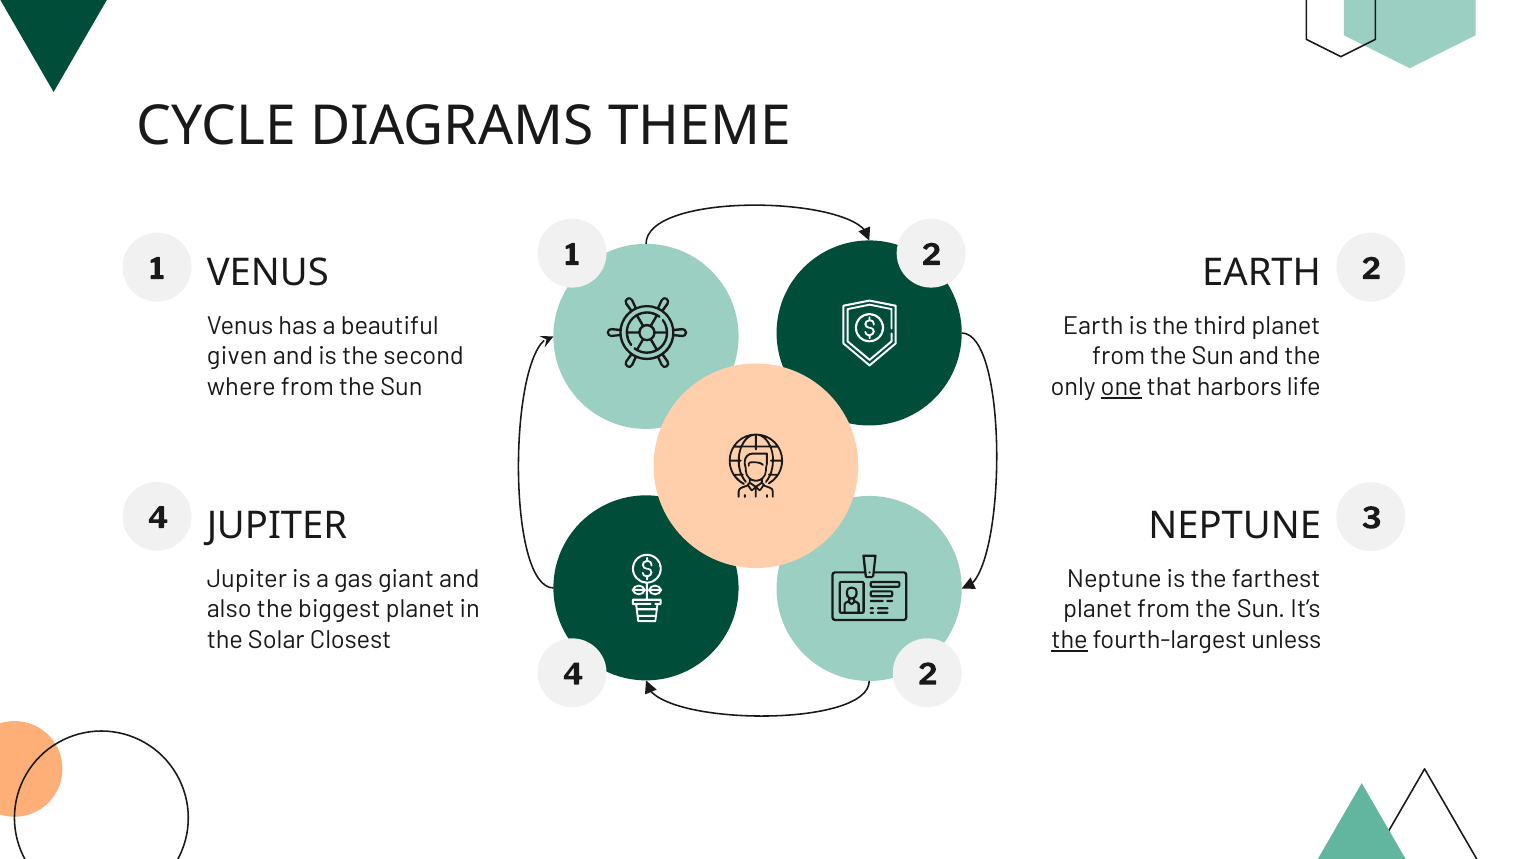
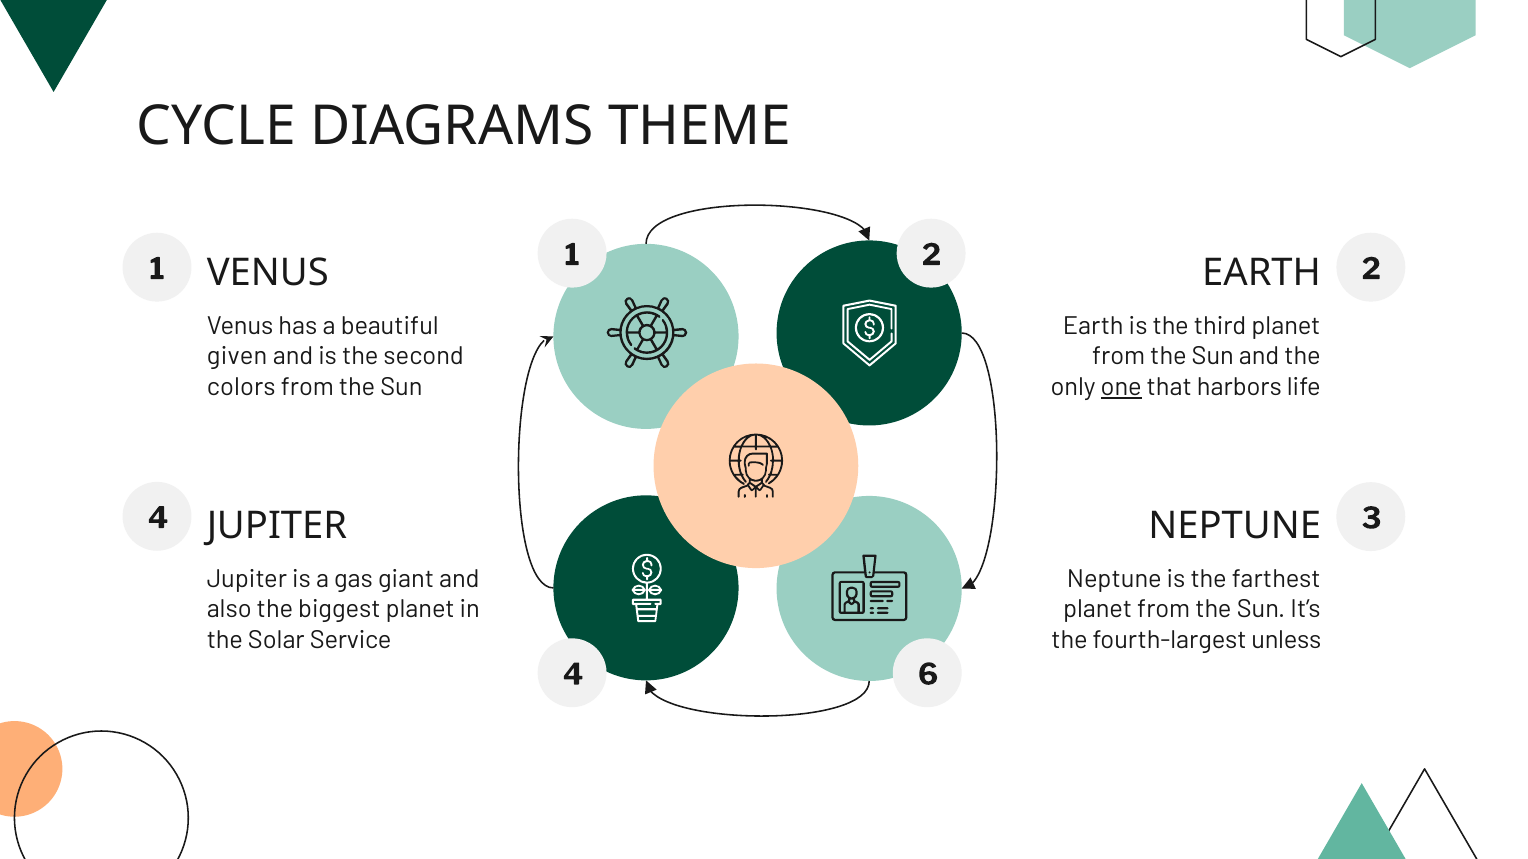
where: where -> colors (241, 387)
Closest: Closest -> Service (351, 640)
the underline: present -> none (1070, 640)
2: 2 -> 6 (928, 675)
